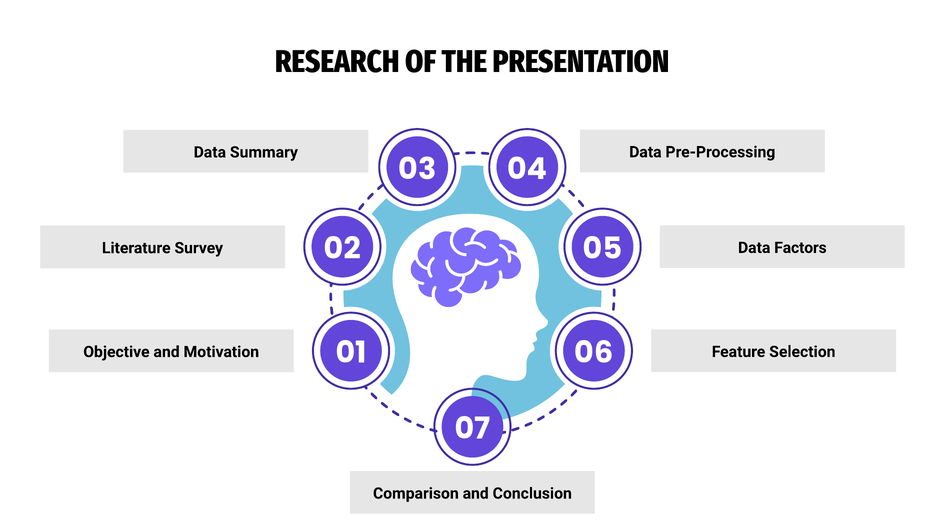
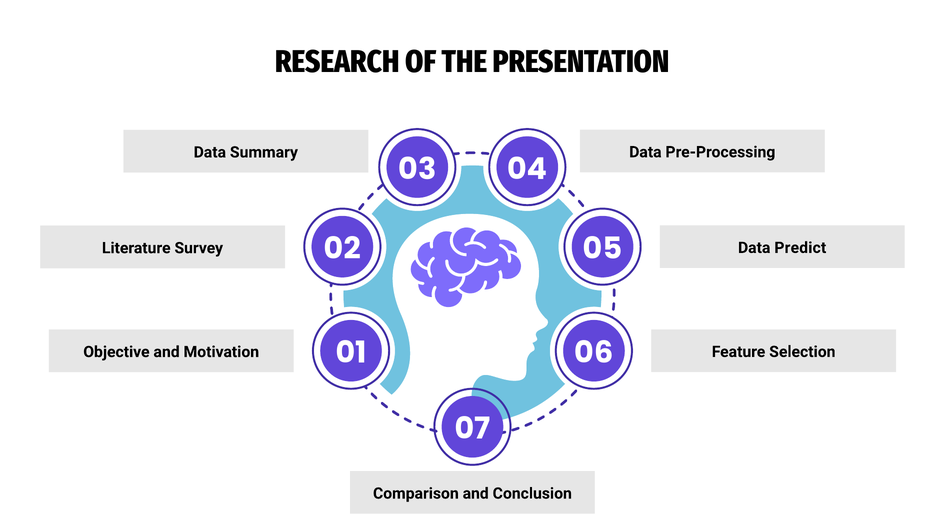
Factors: Factors -> Predict (800, 248)
